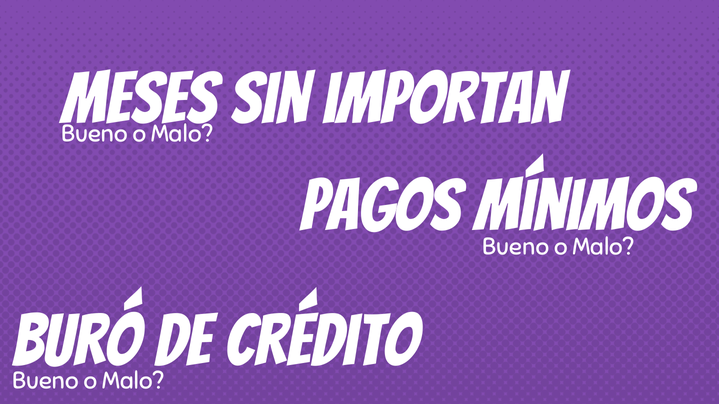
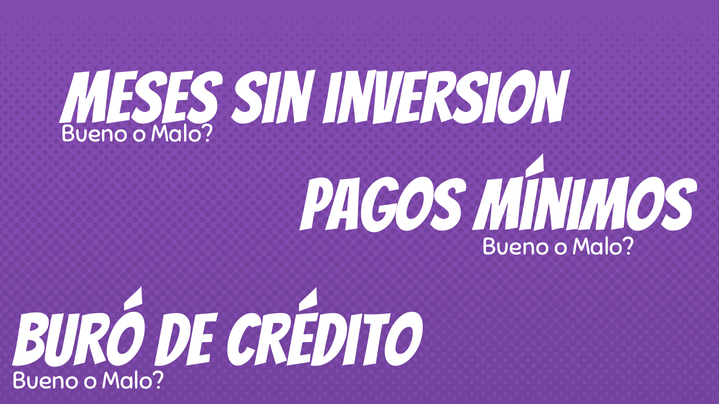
importan: importan -> inversion (443, 100)
